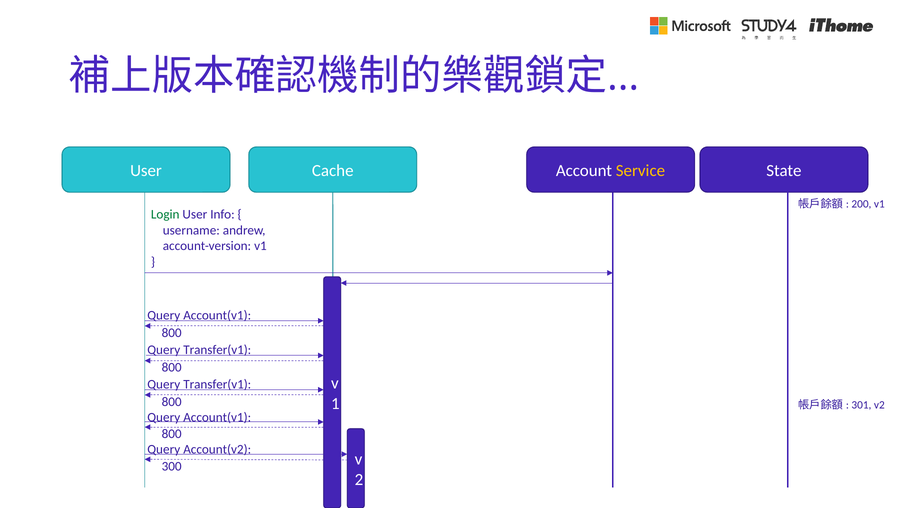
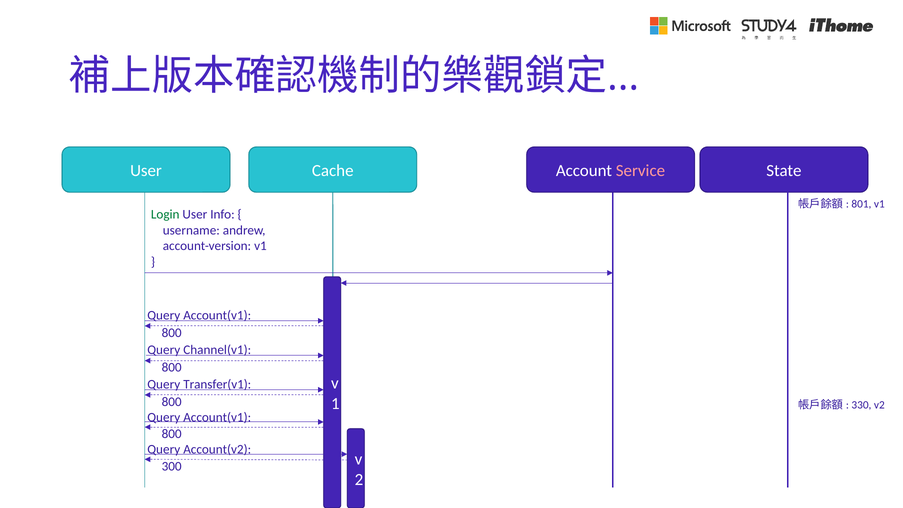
Service colour: yellow -> pink (640, 171)
200: 200 -> 801 (861, 204)
Transfer(v1: Transfer(v1 -> Channel(v1 (217, 350)
301: 301 -> 330 (861, 405)
